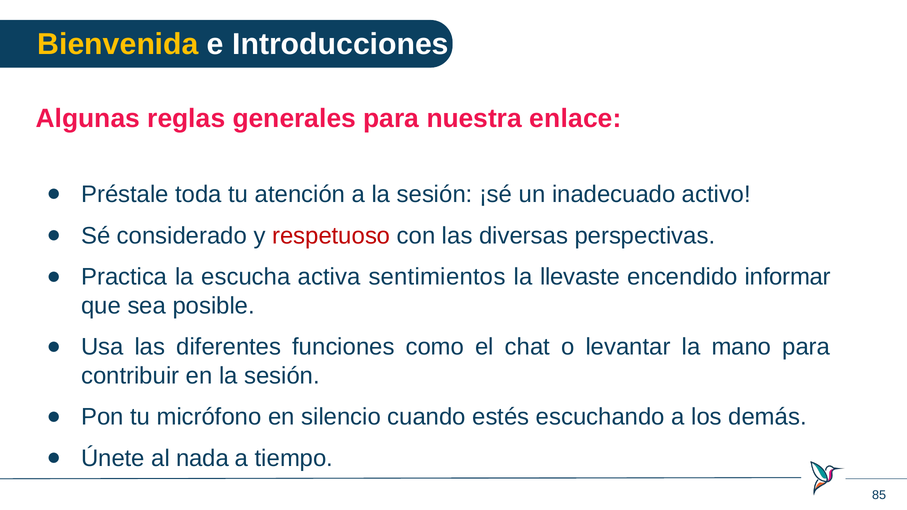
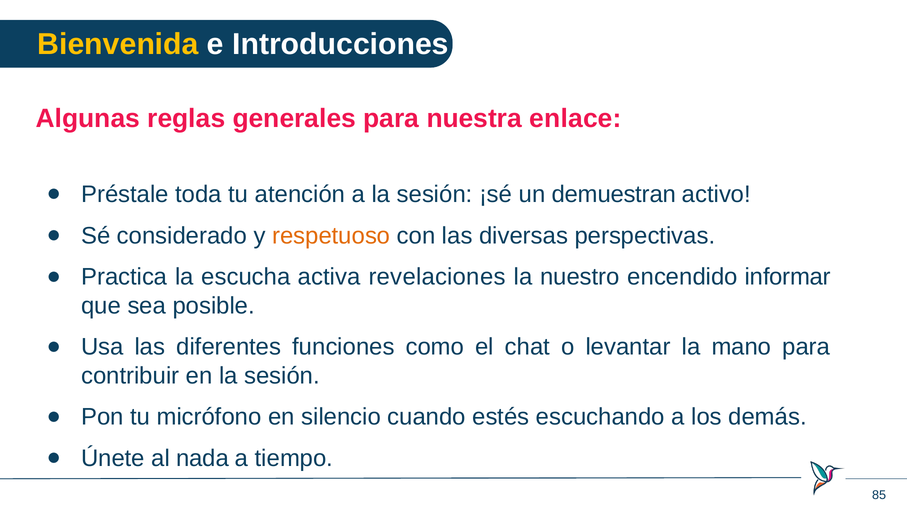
inadecuado: inadecuado -> demuestran (614, 195)
respetuoso colour: red -> orange (331, 236)
sentimientos: sentimientos -> revelaciones (437, 277)
llevaste: llevaste -> nuestro (580, 277)
